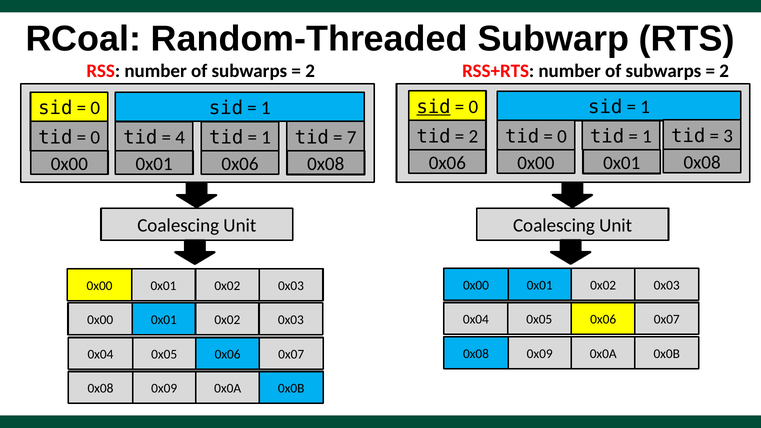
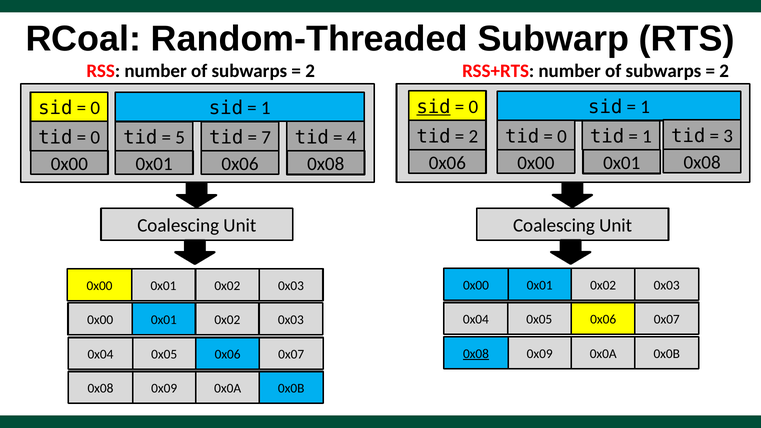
4: 4 -> 5 (180, 138)
1: 1 -> 7 (266, 138)
7: 7 -> 4 (352, 137)
0x08 underline: none -> present (476, 354)
